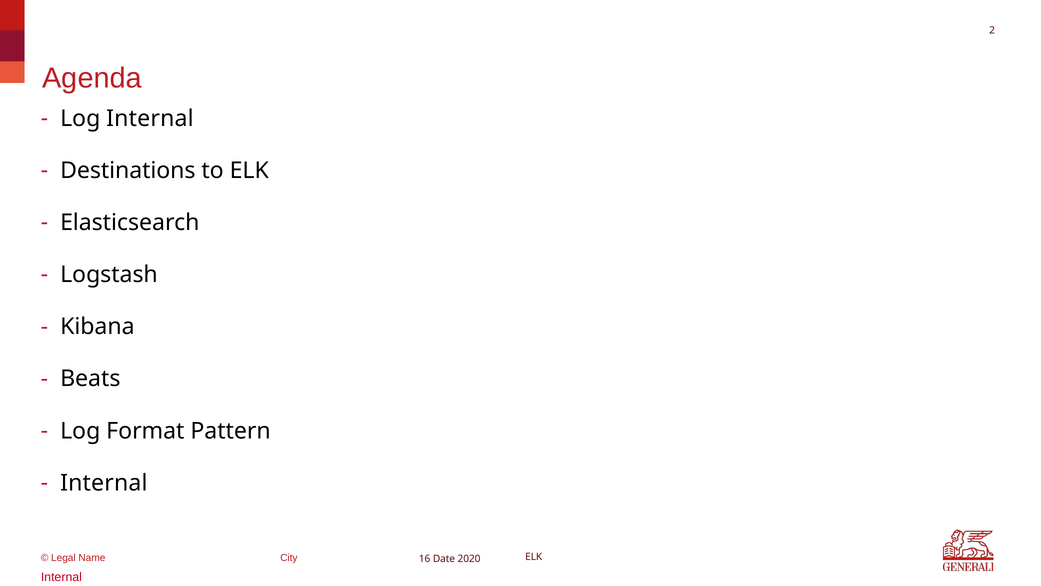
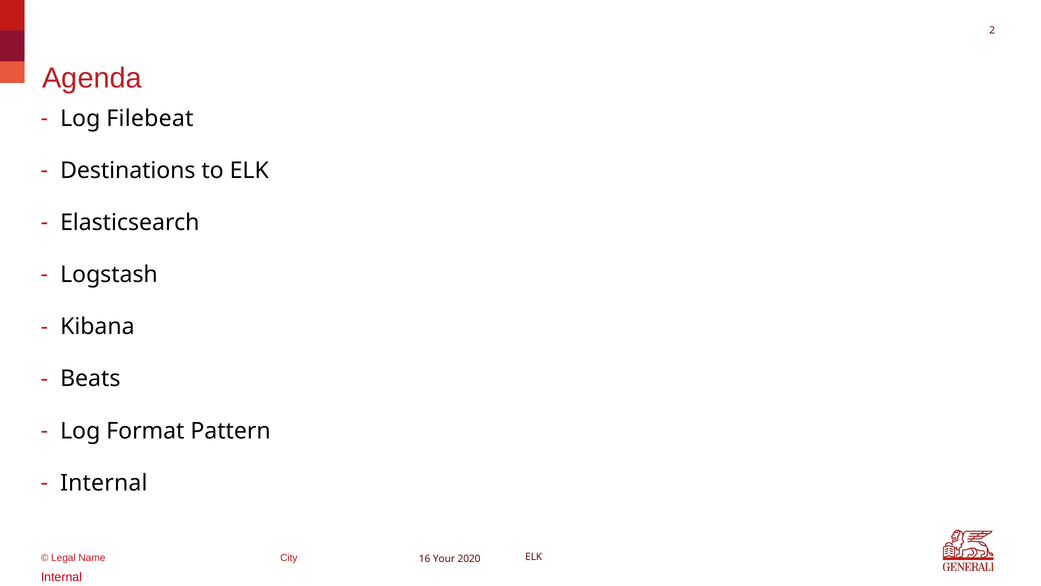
Log Internal: Internal -> Filebeat (150, 118)
Date: Date -> Your (444, 558)
